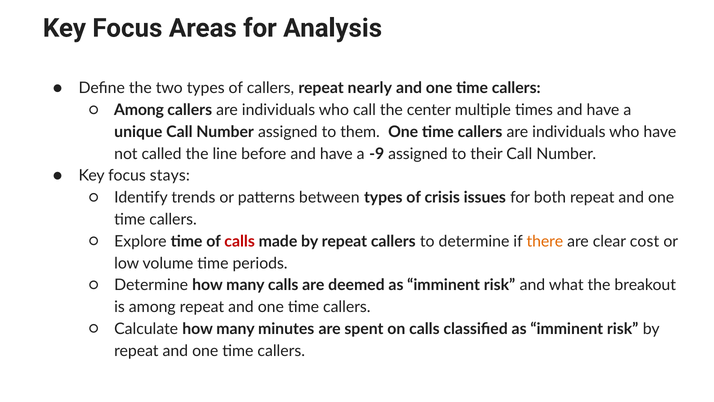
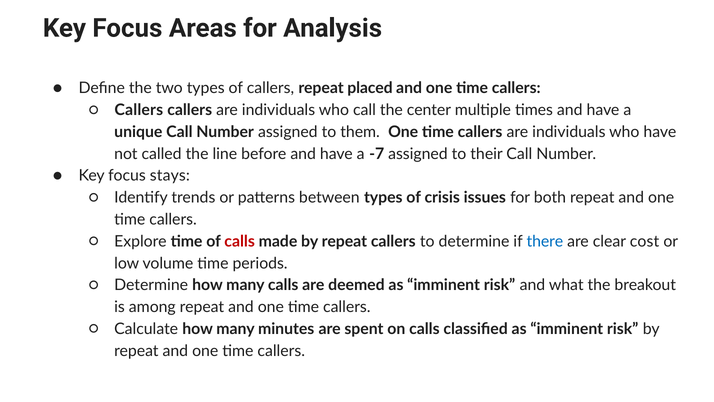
nearly: nearly -> placed (370, 88)
Among: Among -> Callers (139, 110)
-9: -9 -> -7 (377, 154)
there colour: orange -> blue (545, 241)
